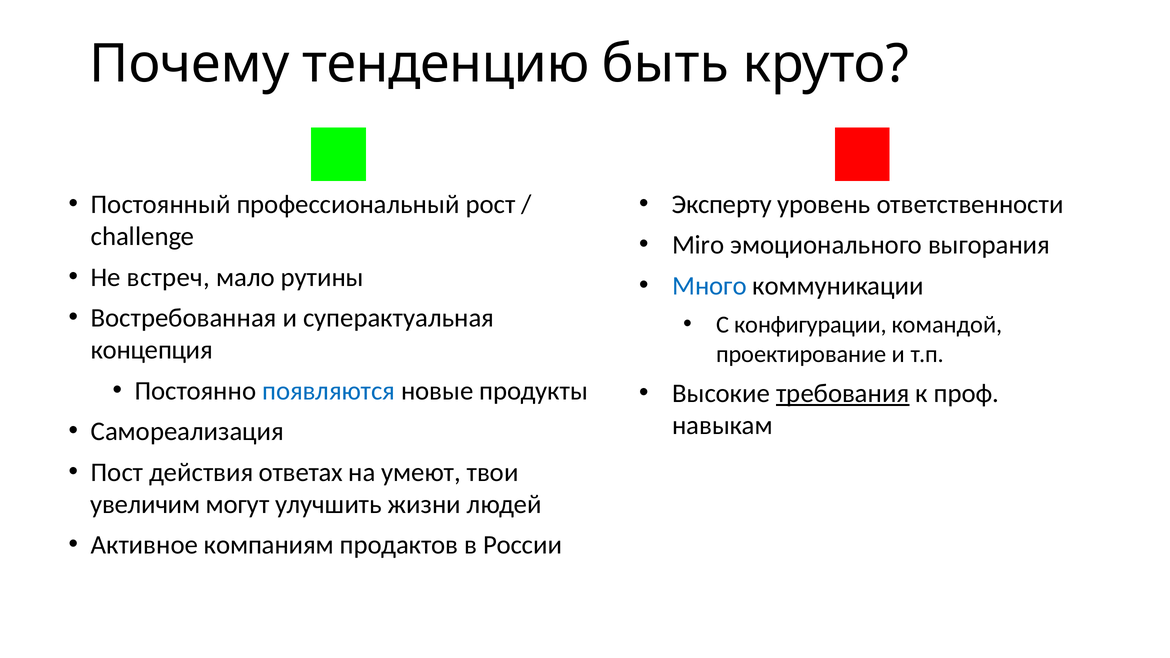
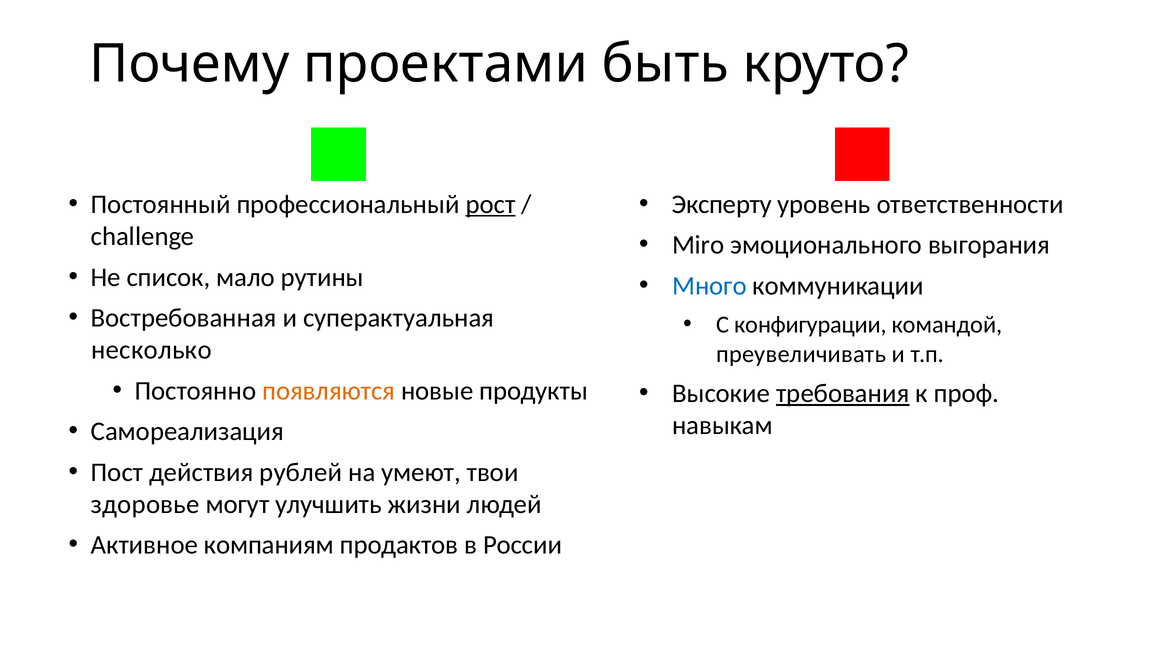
тенденцию: тенденцию -> проектами (446, 64)
рост underline: none -> present (490, 204)
встреч: встреч -> список (169, 277)
концепция: концепция -> несколько (151, 350)
проектирование: проектирование -> преувеличивать (801, 354)
появляются colour: blue -> orange (329, 391)
ответах: ответах -> рублей (301, 472)
увеличим: увеличим -> здоровье (145, 504)
